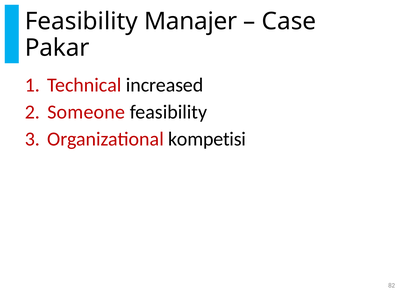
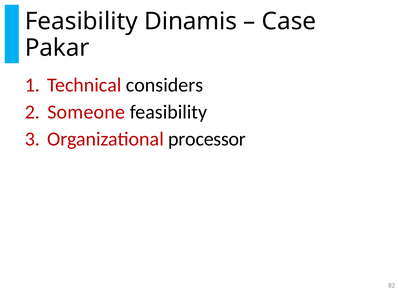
Manajer: Manajer -> Dinamis (191, 21)
increased: increased -> considers (165, 85)
kompetisi: kompetisi -> processor (207, 139)
